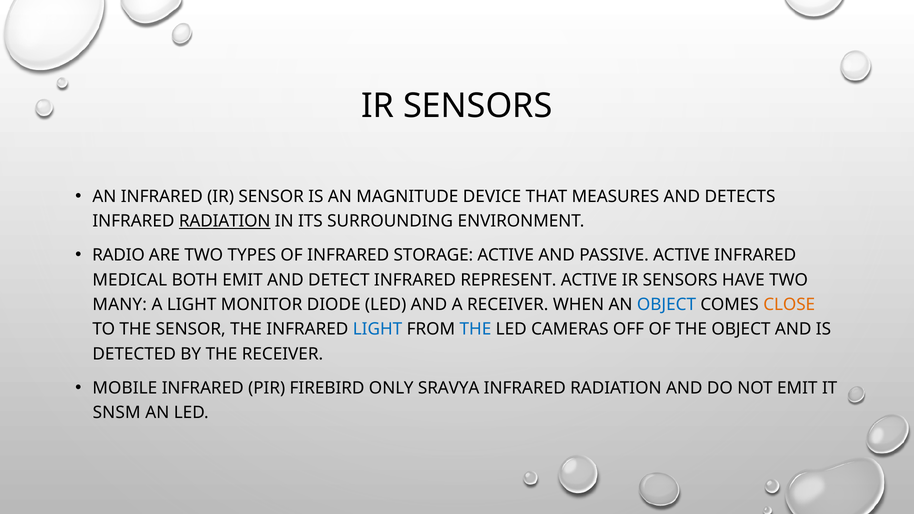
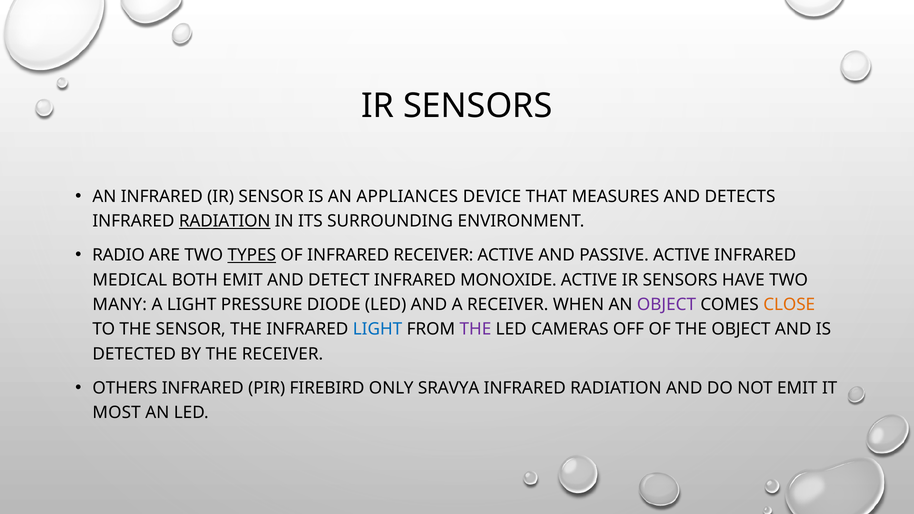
MAGNITUDE: MAGNITUDE -> APPLIANCES (407, 196)
TYPES underline: none -> present (252, 255)
INFRARED STORAGE: STORAGE -> RECEIVER (433, 255)
REPRESENT: REPRESENT -> MONOXIDE (508, 280)
MONITOR: MONITOR -> PRESSURE (262, 305)
OBJECT colour: blue -> purple (666, 305)
THE colour: blue -> purple (475, 329)
MOBILE: MOBILE -> OTHERS (125, 388)
SNSM: SNSM -> MOST (117, 413)
